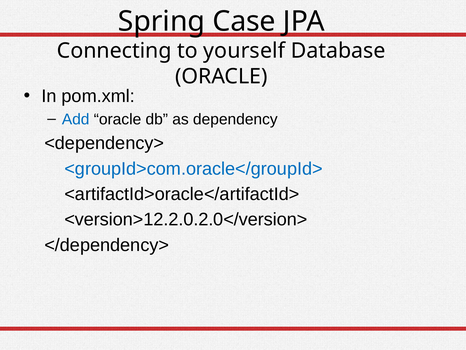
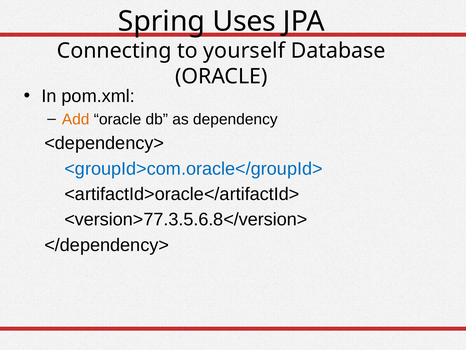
Case: Case -> Uses (244, 21)
Add colour: blue -> orange (76, 119)
<version>12.2.0.2.0</version>: <version>12.2.0.2.0</version> -> <version>77.3.5.6.8</version> (186, 219)
